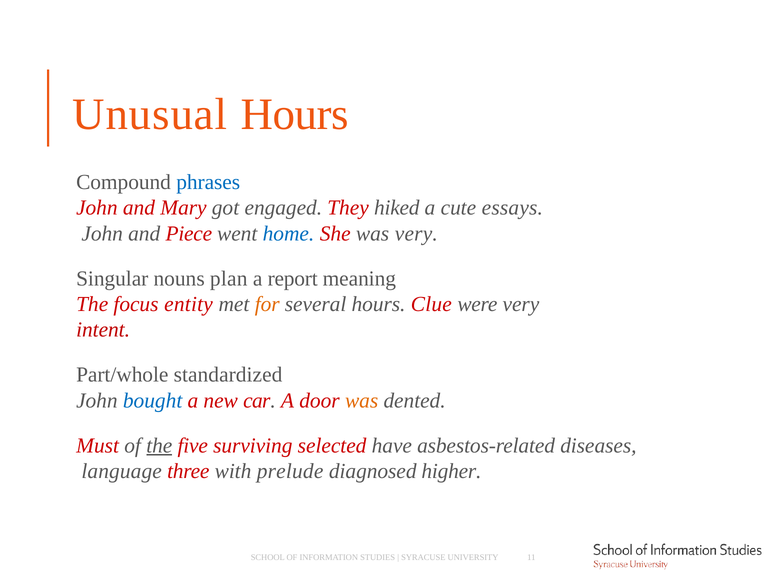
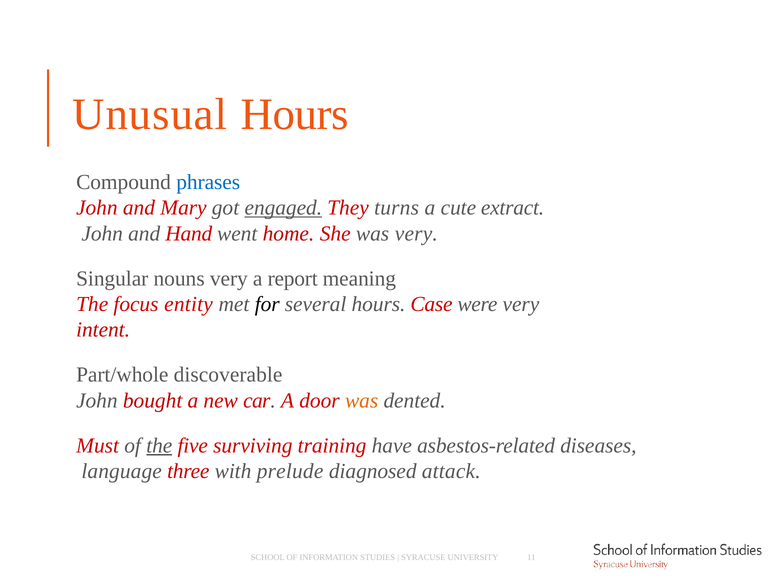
engaged underline: none -> present (283, 208)
hiked: hiked -> turns (397, 208)
essays: essays -> extract (513, 208)
Piece: Piece -> Hand (189, 233)
home colour: blue -> red (288, 233)
nouns plan: plan -> very (229, 278)
for colour: orange -> black (267, 304)
Clue: Clue -> Case (432, 304)
standardized: standardized -> discoverable (228, 375)
bought colour: blue -> red (153, 400)
selected: selected -> training (332, 445)
higher: higher -> attack (451, 471)
